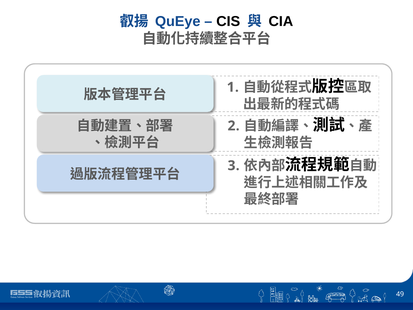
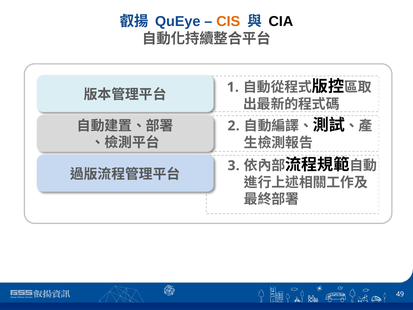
CIS colour: black -> orange (228, 21)
